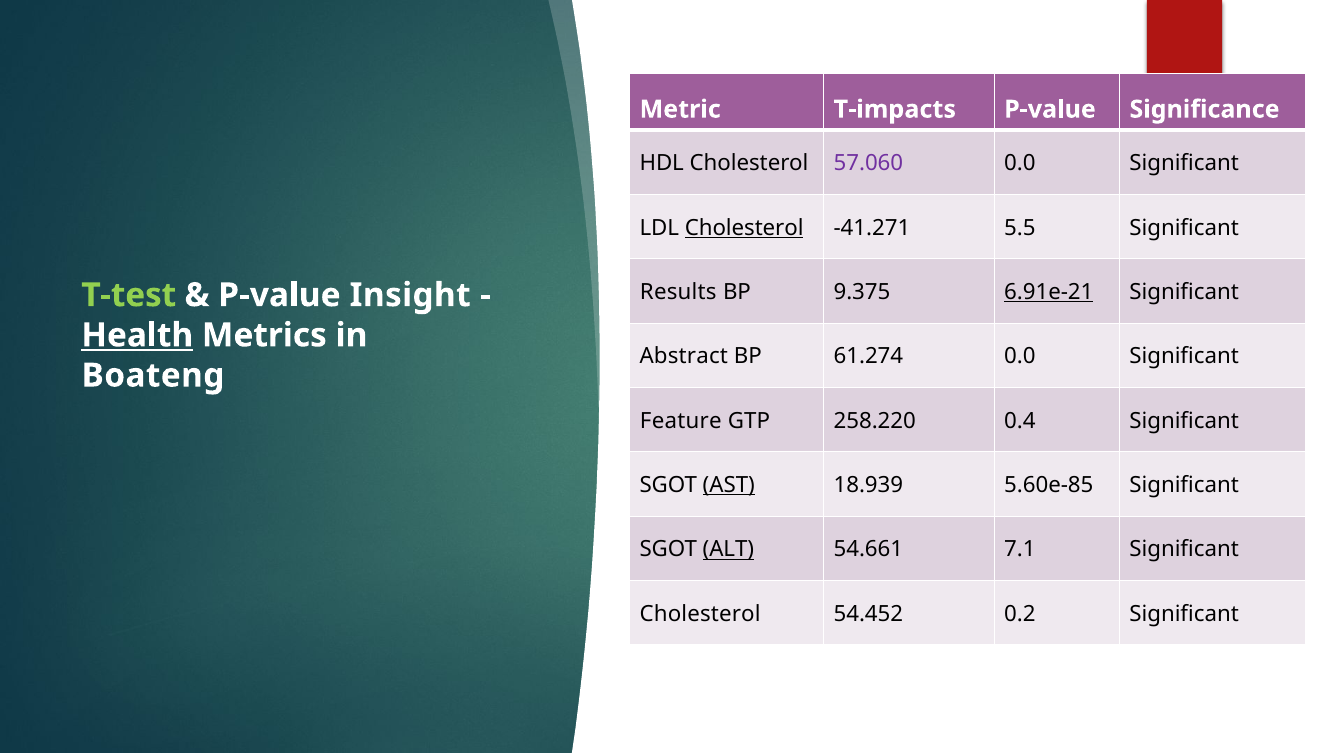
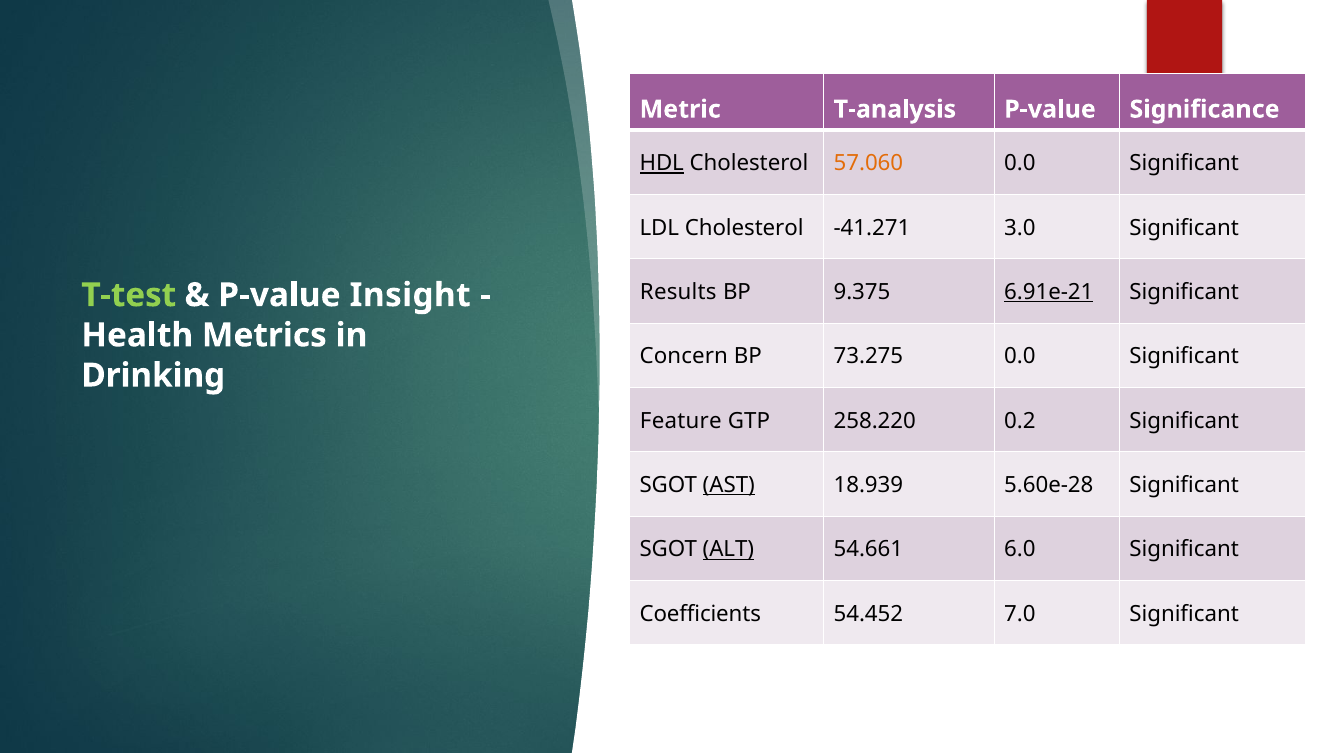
T-impacts: T-impacts -> T-analysis (895, 109)
HDL underline: none -> present (662, 164)
57.060 colour: purple -> orange (868, 164)
Cholesterol underline: present -> none (744, 228)
5.5: 5.5 -> 3.0 (1020, 228)
Health underline: present -> none (137, 335)
Abstract: Abstract -> Concern (684, 357)
61.274: 61.274 -> 73.275 (868, 357)
Boateng: Boateng -> Drinking (153, 376)
0.4: 0.4 -> 0.2 (1020, 421)
5.60e-85: 5.60e-85 -> 5.60e-28 (1049, 485)
7.1: 7.1 -> 6.0 (1020, 550)
Cholesterol: Cholesterol -> Coefficients (700, 614)
0.2: 0.2 -> 7.0 (1020, 614)
